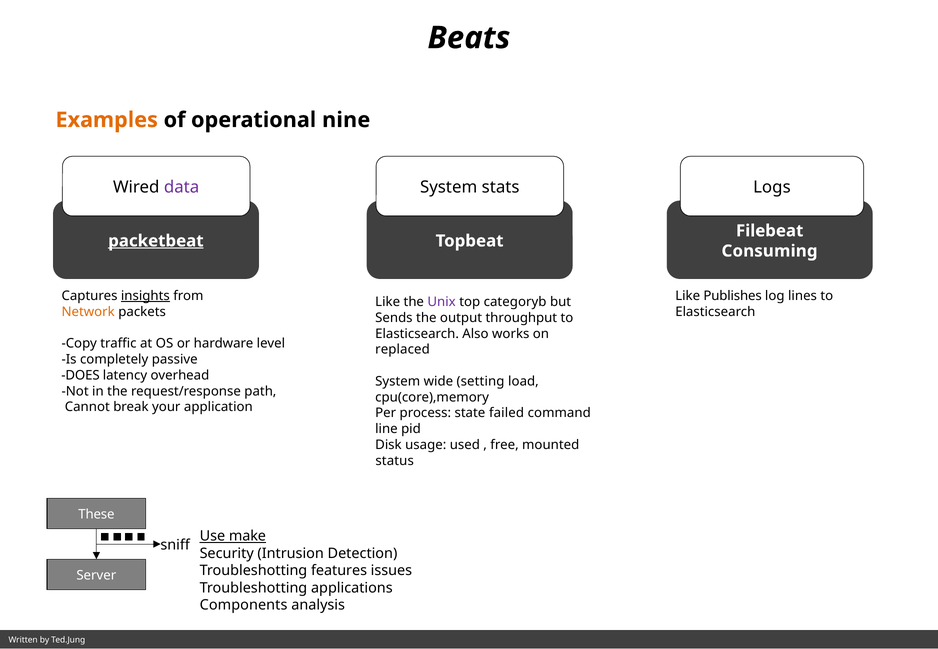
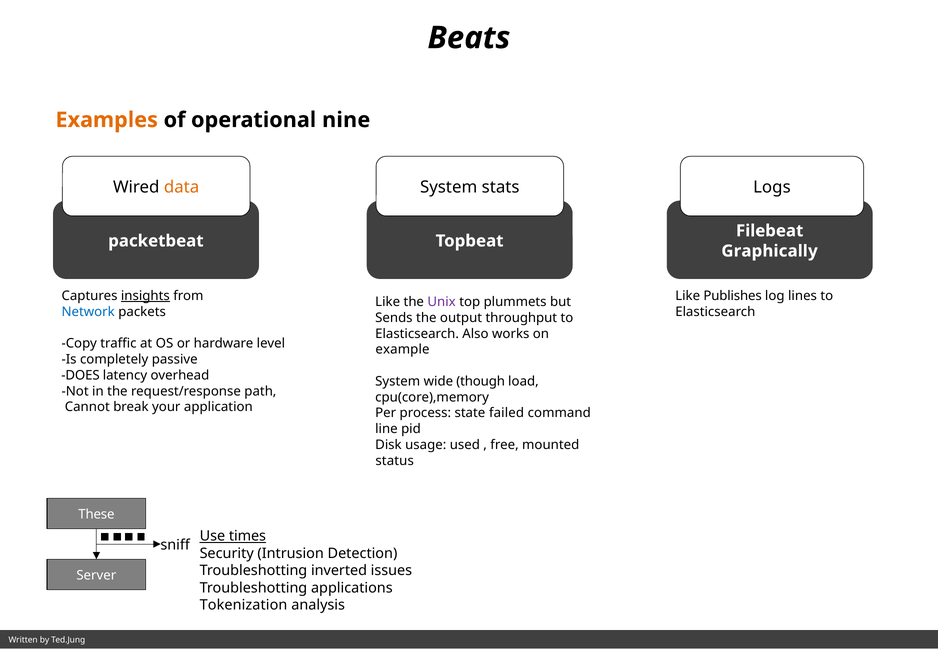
data colour: purple -> orange (182, 187)
packetbeat underline: present -> none (156, 241)
Consuming: Consuming -> Graphically (770, 251)
categoryb: categoryb -> plummets (515, 302)
Network colour: orange -> blue (88, 312)
replaced: replaced -> example (402, 350)
setting: setting -> though (481, 382)
make: make -> times (247, 536)
features: features -> inverted (339, 571)
Components: Components -> Tokenization (244, 606)
